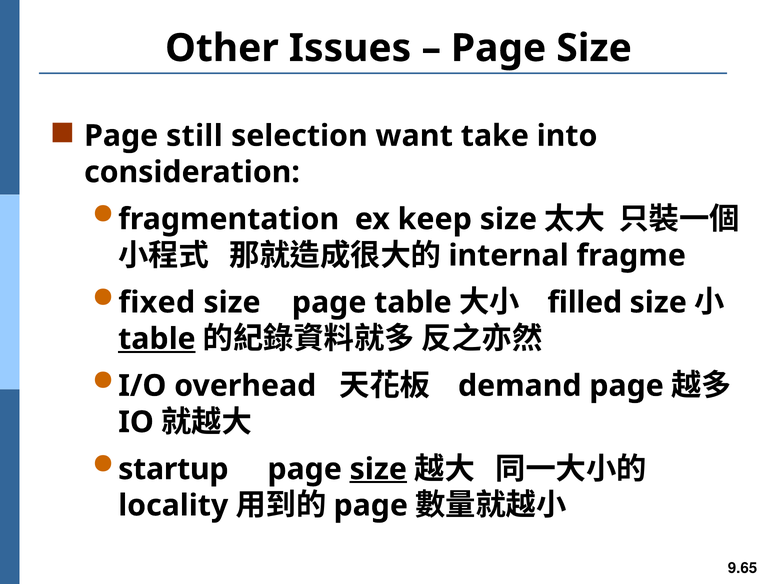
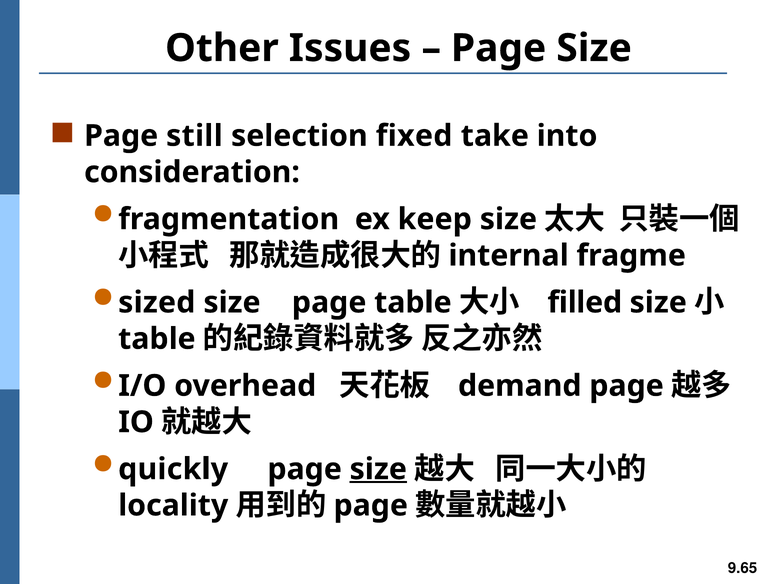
want: want -> fixed (414, 136)
fixed: fixed -> sized (157, 303)
table underline: present -> none (157, 339)
startup: startup -> quickly (173, 469)
